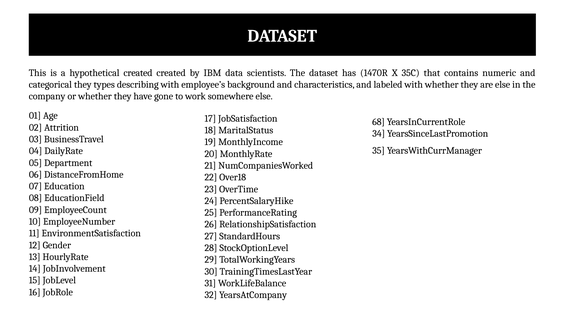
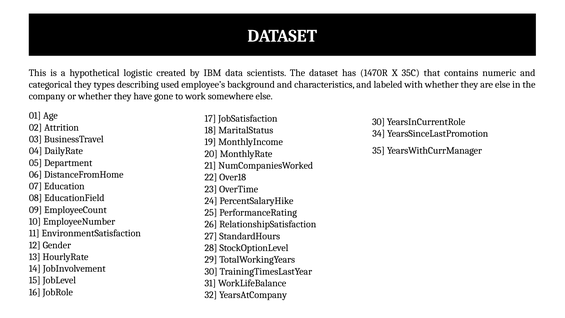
hypothetical created: created -> logistic (138, 73)
describing with: with -> used (170, 85)
68: 68 -> 30 (379, 122)
